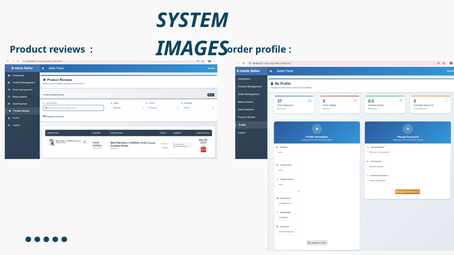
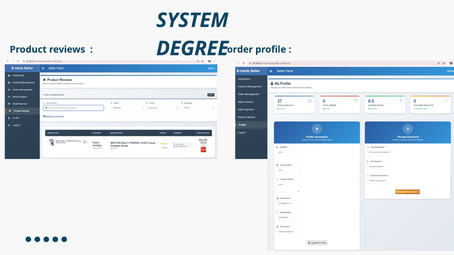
IMAGES: IMAGES -> DEGREE (192, 49)
